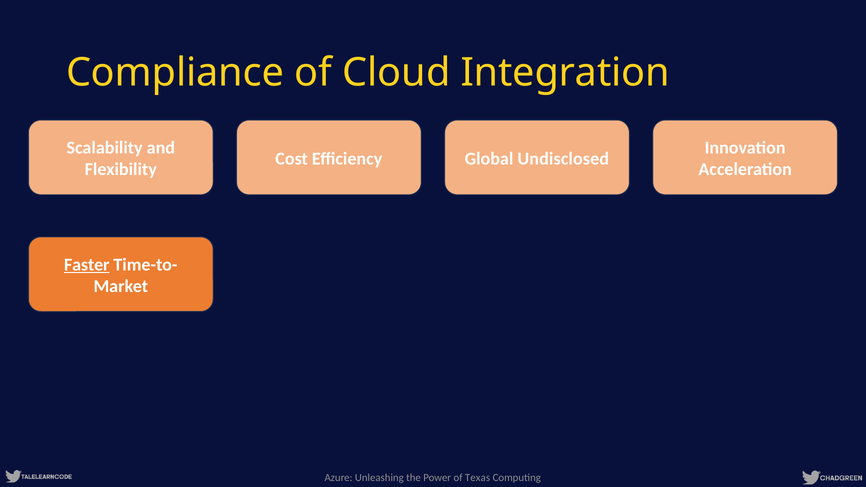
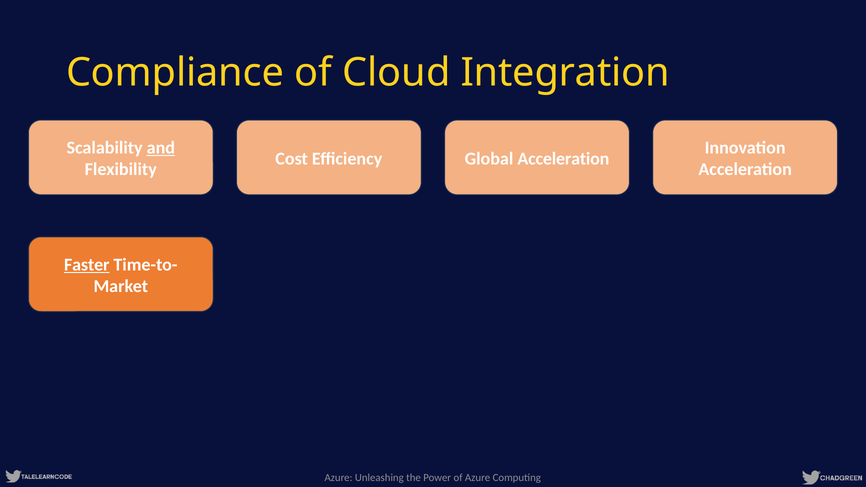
and underline: none -> present (161, 148)
Global Undisclosed: Undisclosed -> Acceleration (563, 159)
of Texas: Texas -> Azure (478, 478)
